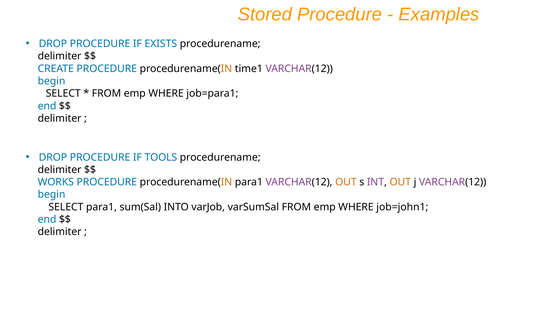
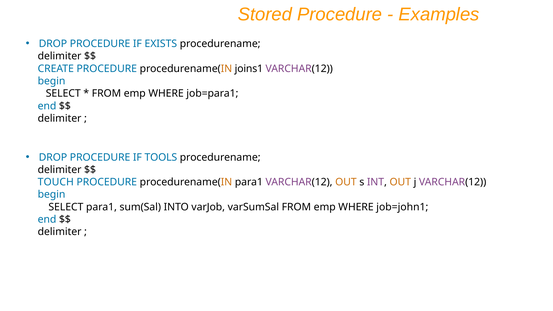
time1: time1 -> joins1 (249, 69)
WORKS: WORKS -> TOUCH (56, 182)
